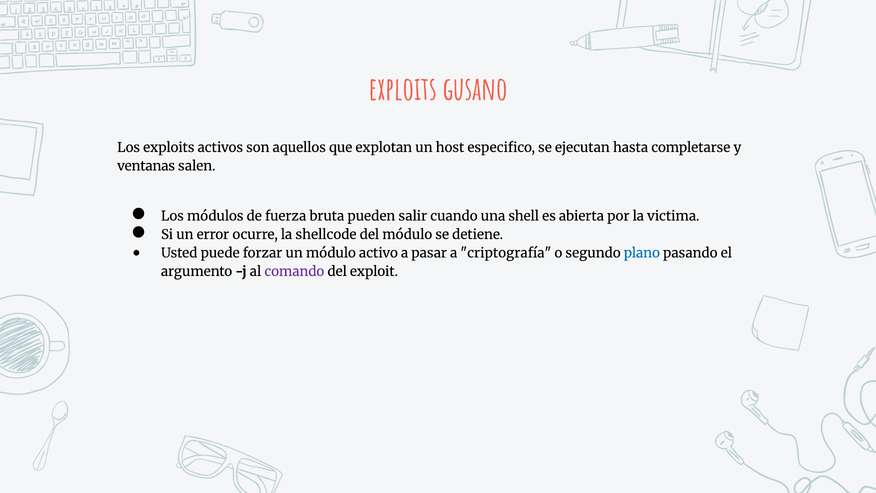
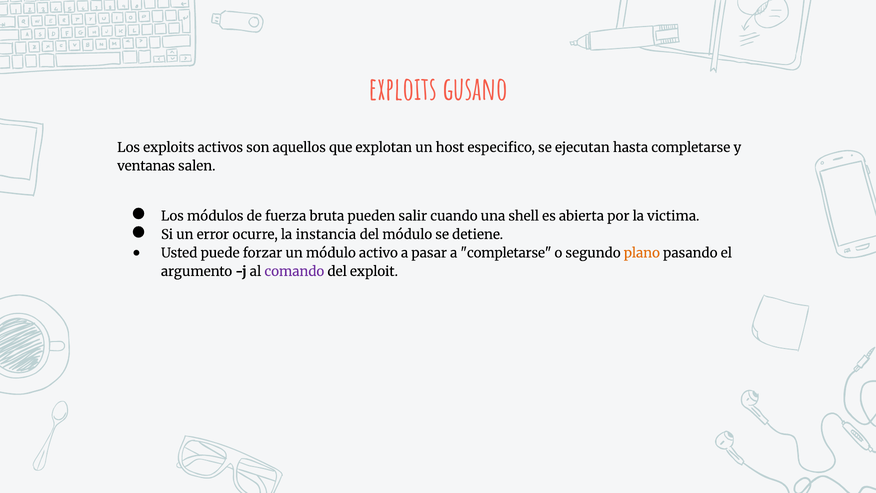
shellcode: shellcode -> instancia (326, 234)
a criptografía: criptografía -> completarse (506, 253)
plano colour: blue -> orange (642, 253)
